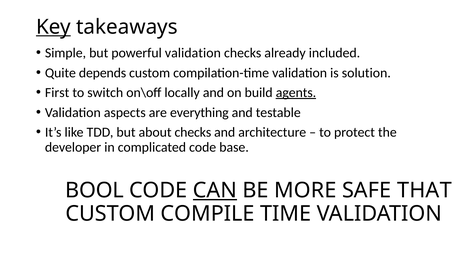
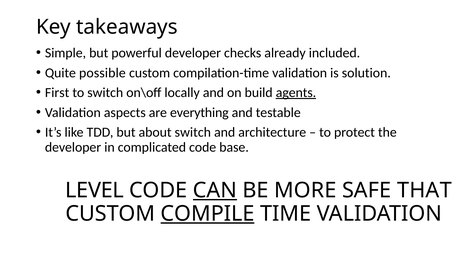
Key underline: present -> none (53, 27)
powerful validation: validation -> developer (193, 53)
depends: depends -> possible (102, 73)
about checks: checks -> switch (193, 132)
BOOL: BOOL -> LEVEL (95, 190)
COMPILE underline: none -> present (208, 214)
